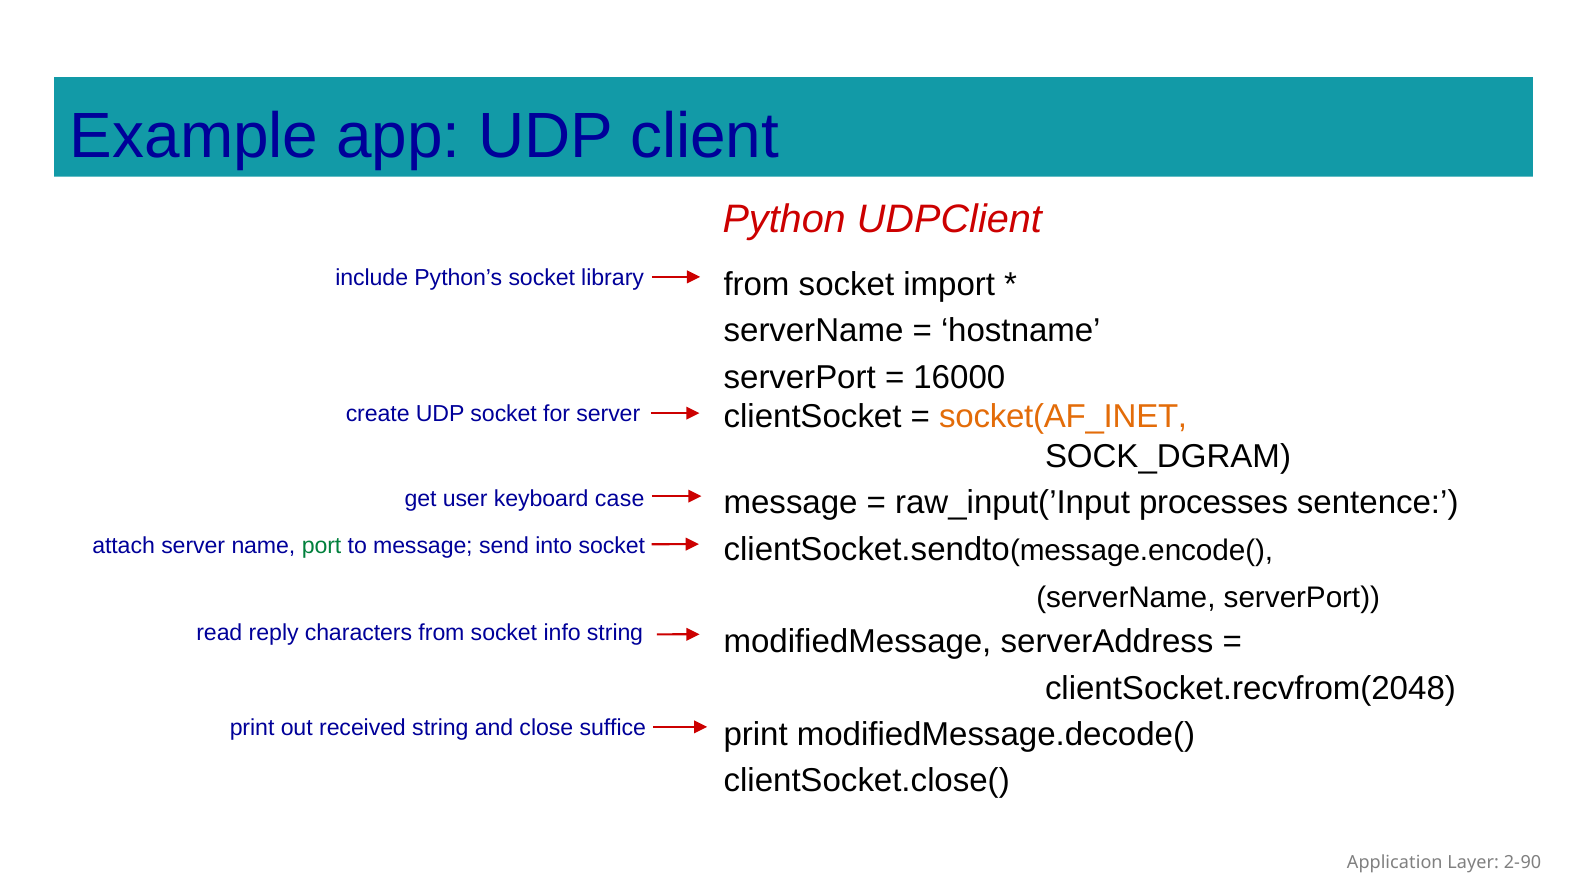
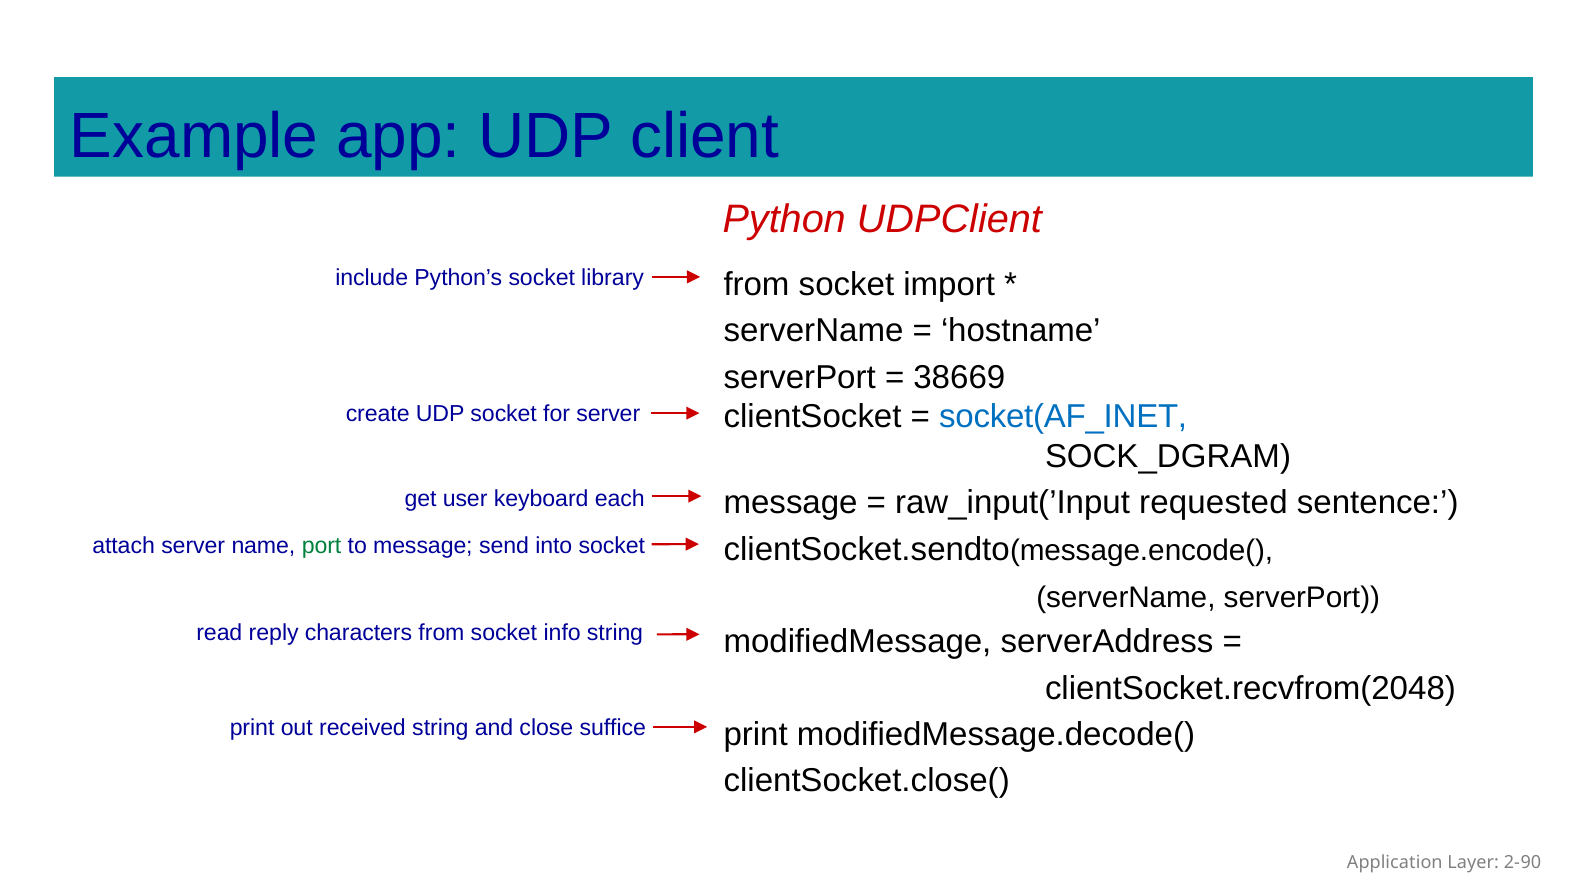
16000: 16000 -> 38669 (959, 377)
socket(AF_INET colour: orange -> blue (1063, 417)
processes: processes -> requested (1213, 503)
case: case -> each (620, 499)
